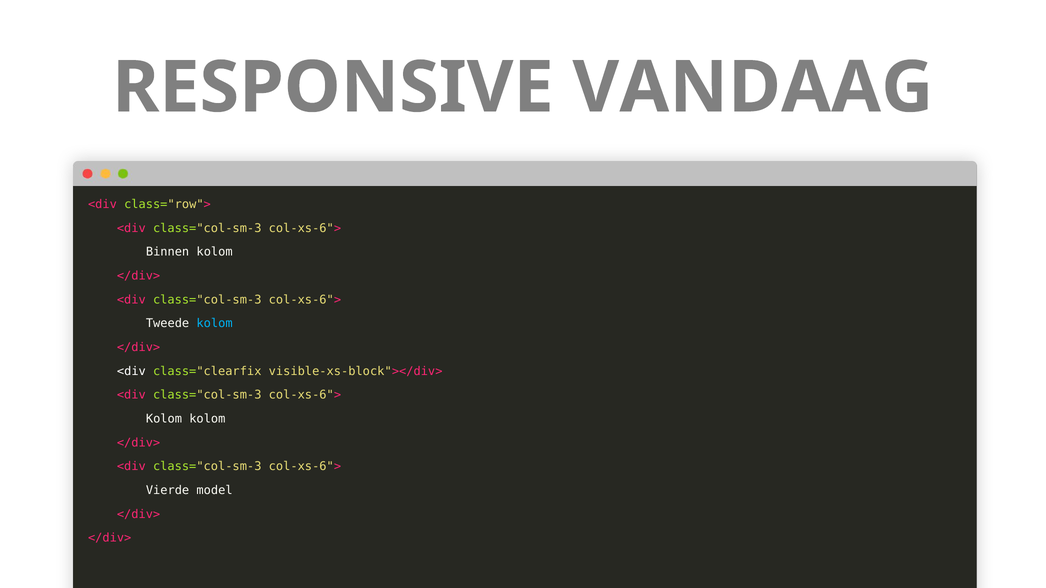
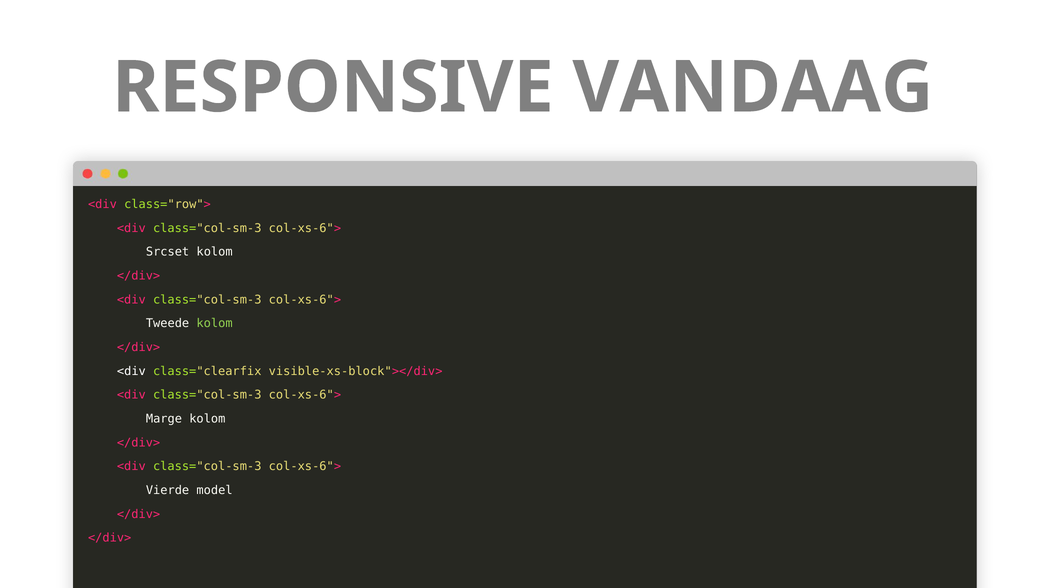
Binnen: Binnen -> Srcset (168, 252)
kolom colour: light blue -> light green (215, 324)
Kolom: Kolom -> Marge (164, 419)
